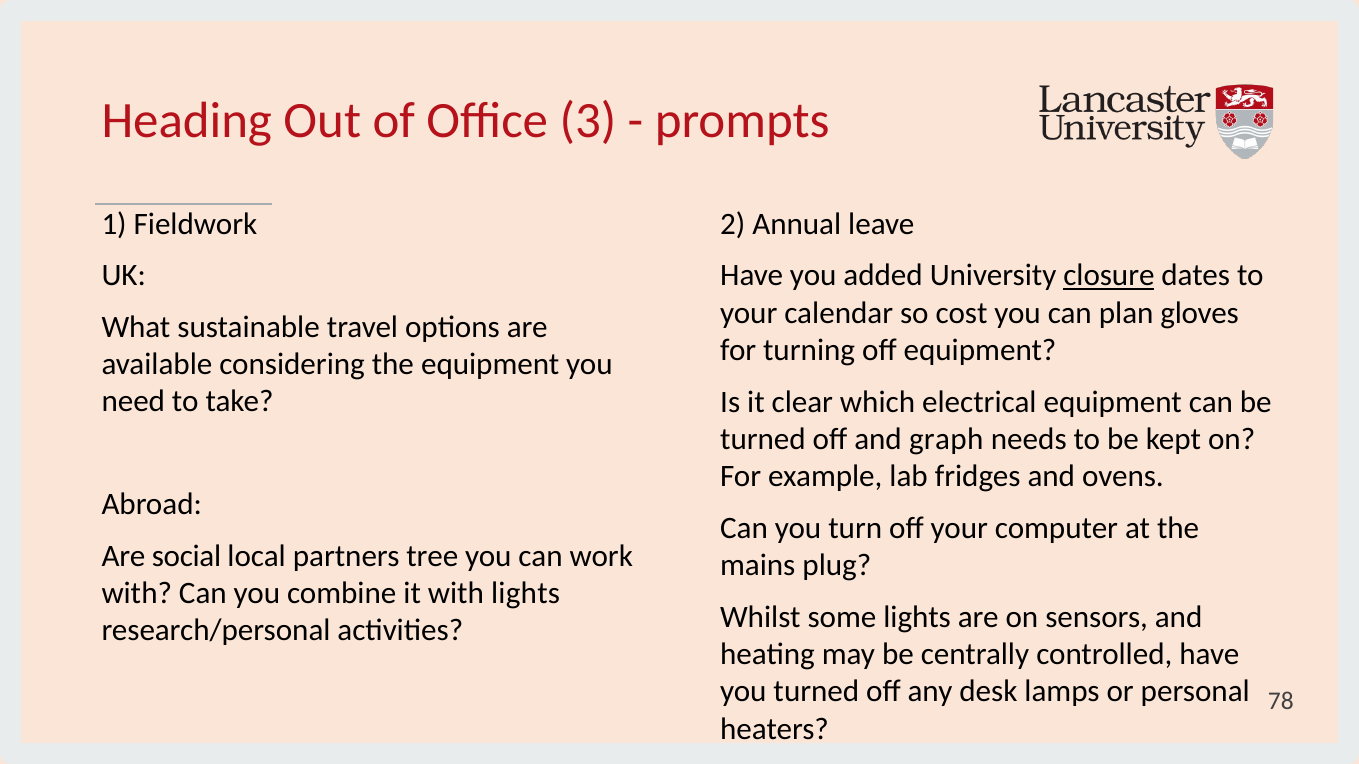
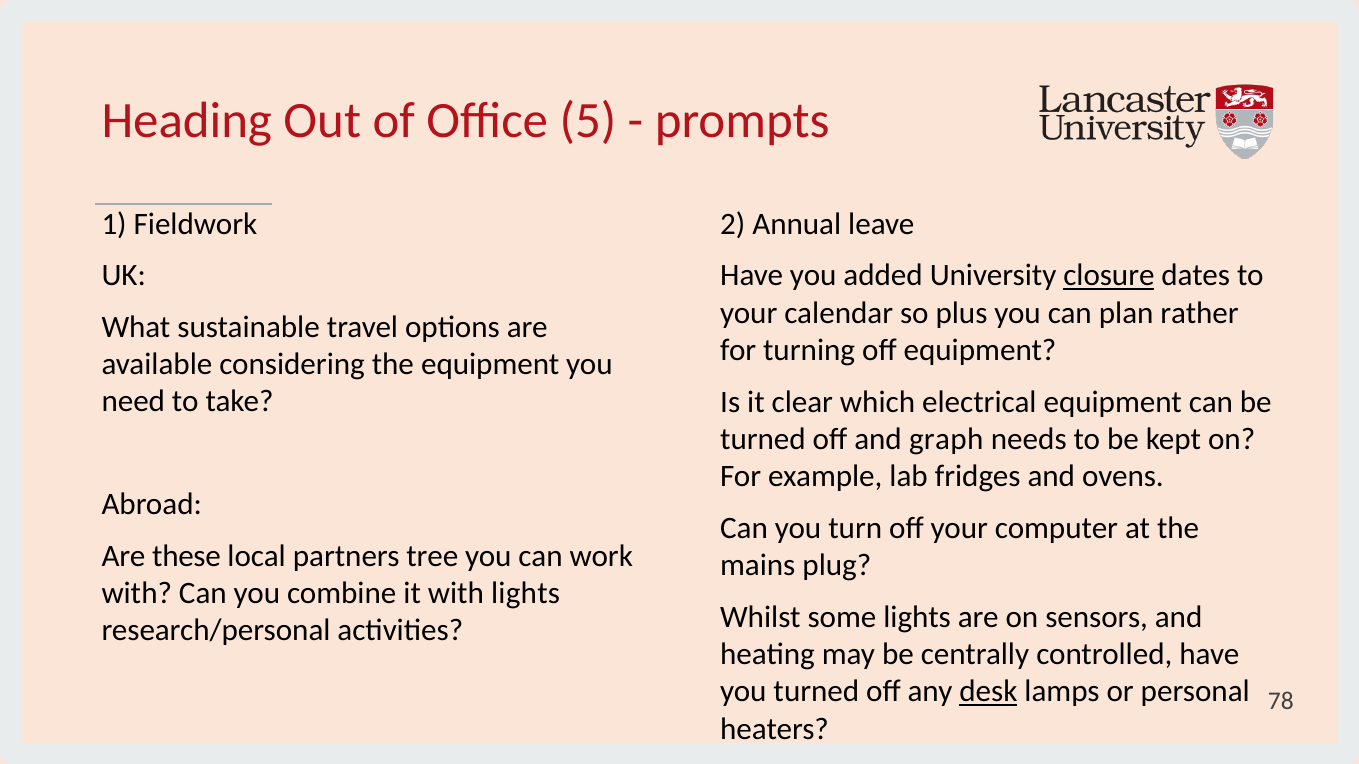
3: 3 -> 5 (588, 121)
cost: cost -> plus (961, 313)
gloves: gloves -> rather (1200, 313)
social: social -> these (187, 556)
desk underline: none -> present (988, 692)
